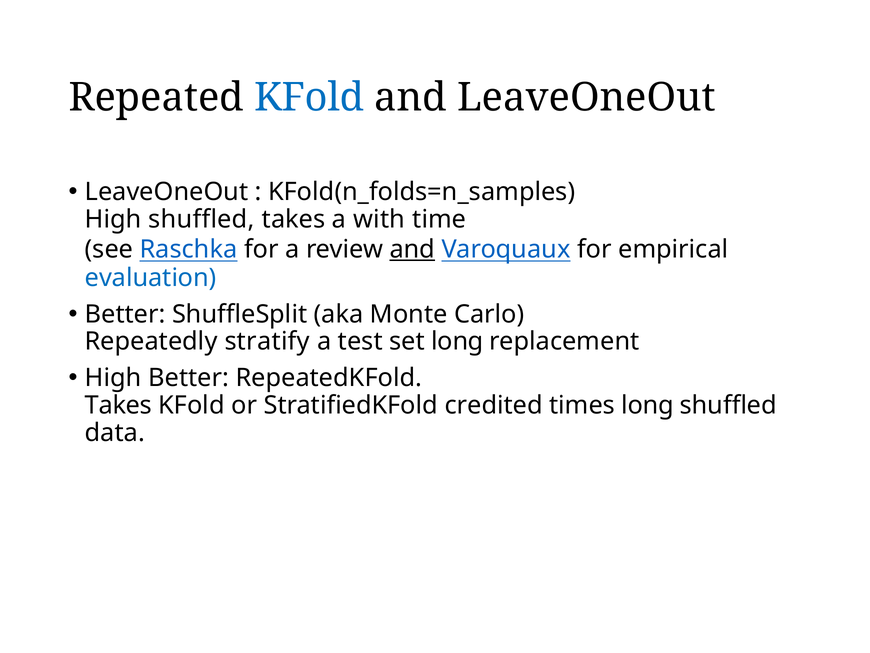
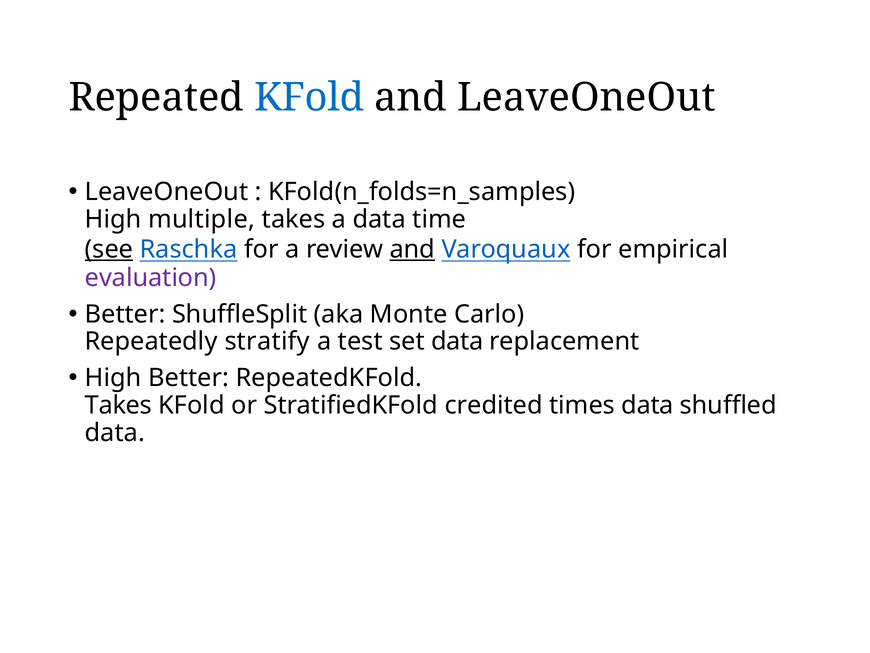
High shuffled: shuffled -> multiple (202, 219)
a with: with -> data (379, 219)
see underline: none -> present (109, 249)
evaluation colour: blue -> purple (151, 277)
set long: long -> data (457, 341)
times long: long -> data (647, 405)
